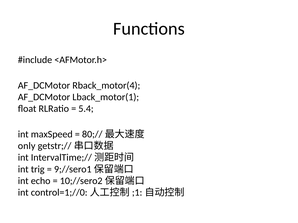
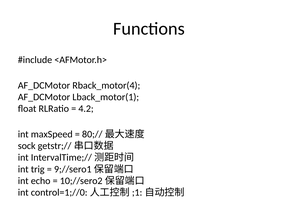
5.4: 5.4 -> 4.2 (86, 109)
only: only -> sock (27, 146)
